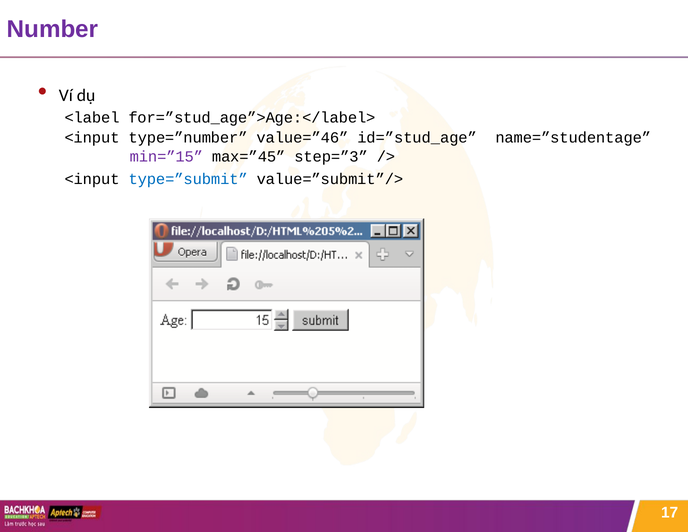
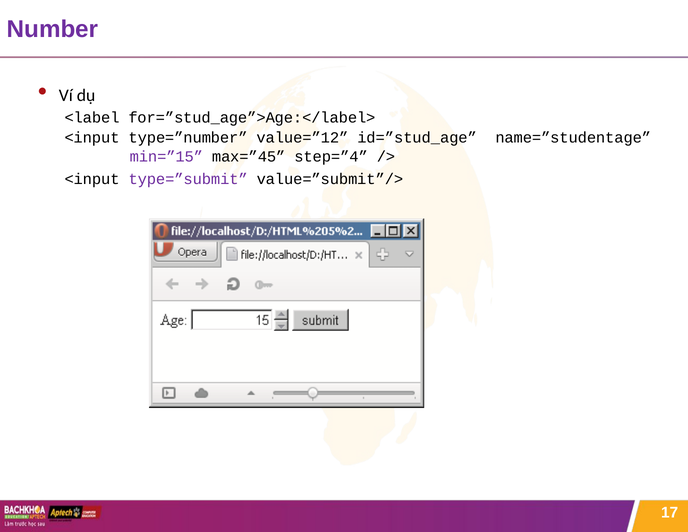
value=”46: value=”46 -> value=”12 (302, 137)
step=”3: step=”3 -> step=”4 (331, 156)
type=”submit colour: blue -> purple (188, 179)
